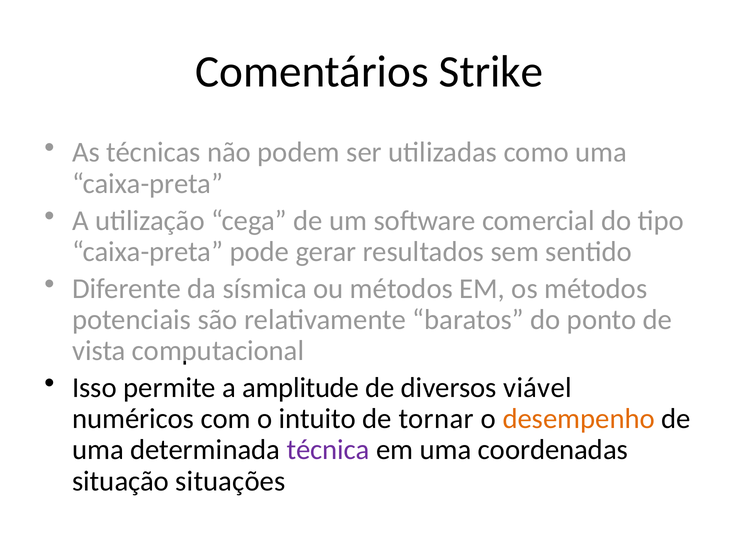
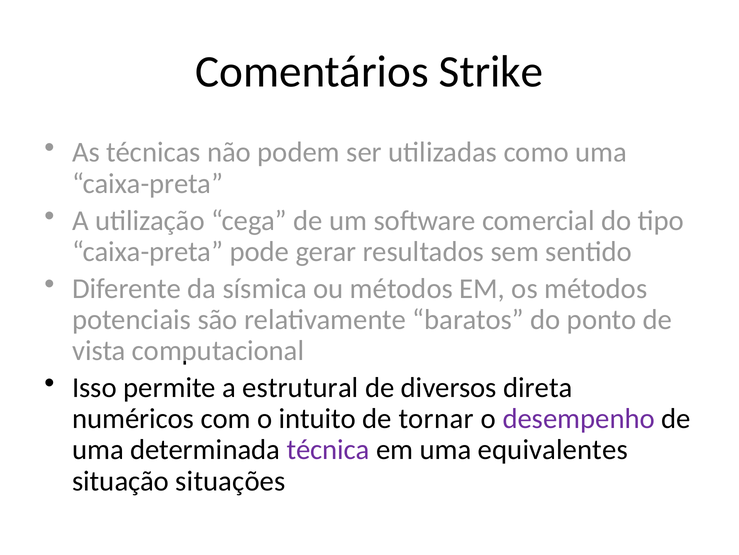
amplitude: amplitude -> estrutural (300, 387)
viável: viável -> direta (538, 387)
desempenho colour: orange -> purple (579, 418)
coordenadas: coordenadas -> equivalentes (553, 449)
